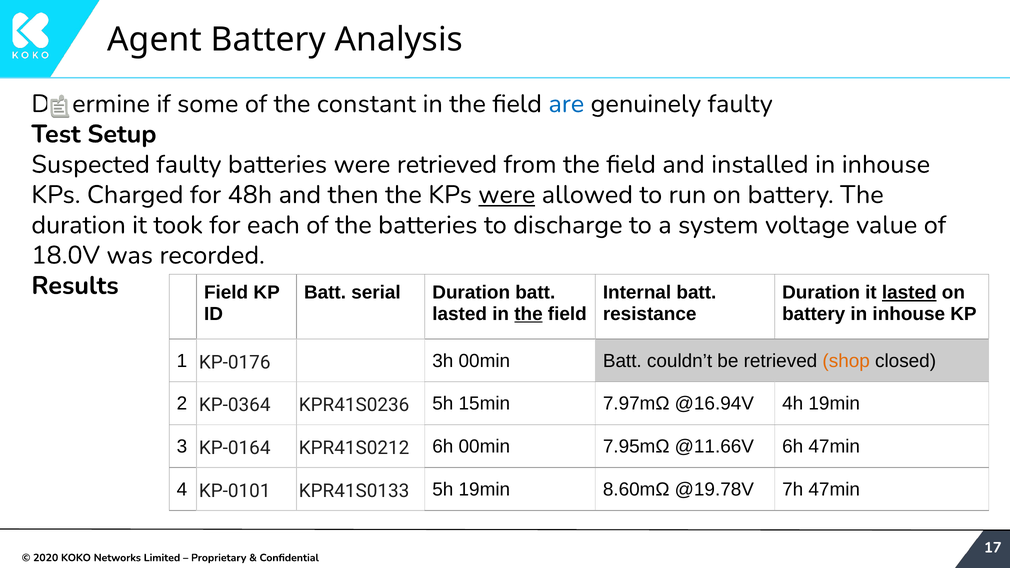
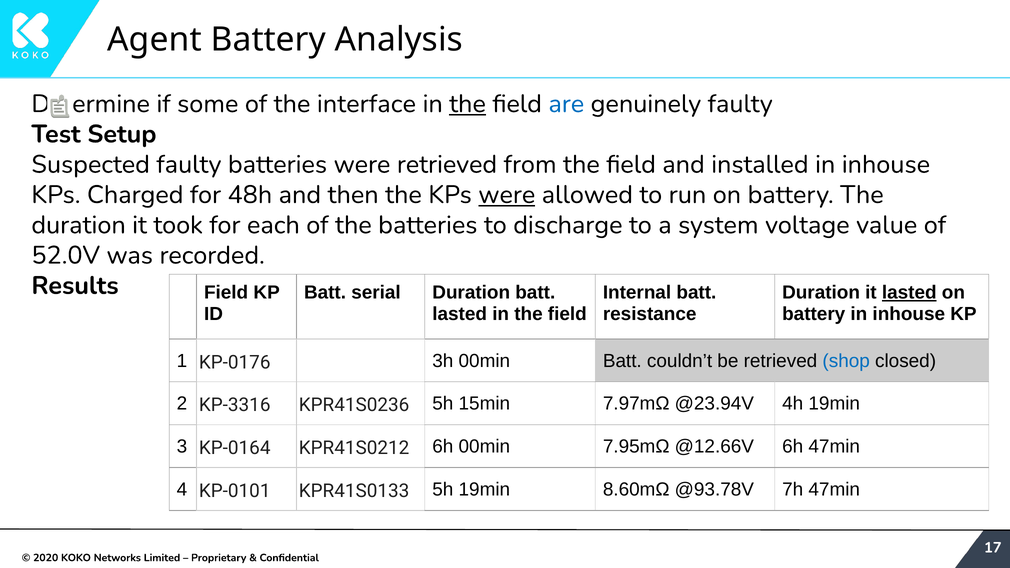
constant: constant -> interface (366, 104)
the underline: none -> present (468, 104)
18.0V: 18.0V -> 52.0V (66, 255)
the underline: present -> none (528, 314)
shop colour: orange -> blue (846, 361)
KP-0364: KP-0364 -> KP-3316 (235, 405)
@16.94V: @16.94V -> @23.94V (714, 404)
@11.66V: @11.66V -> @12.66V (714, 447)
@19.78V: @19.78V -> @93.78V (714, 489)
